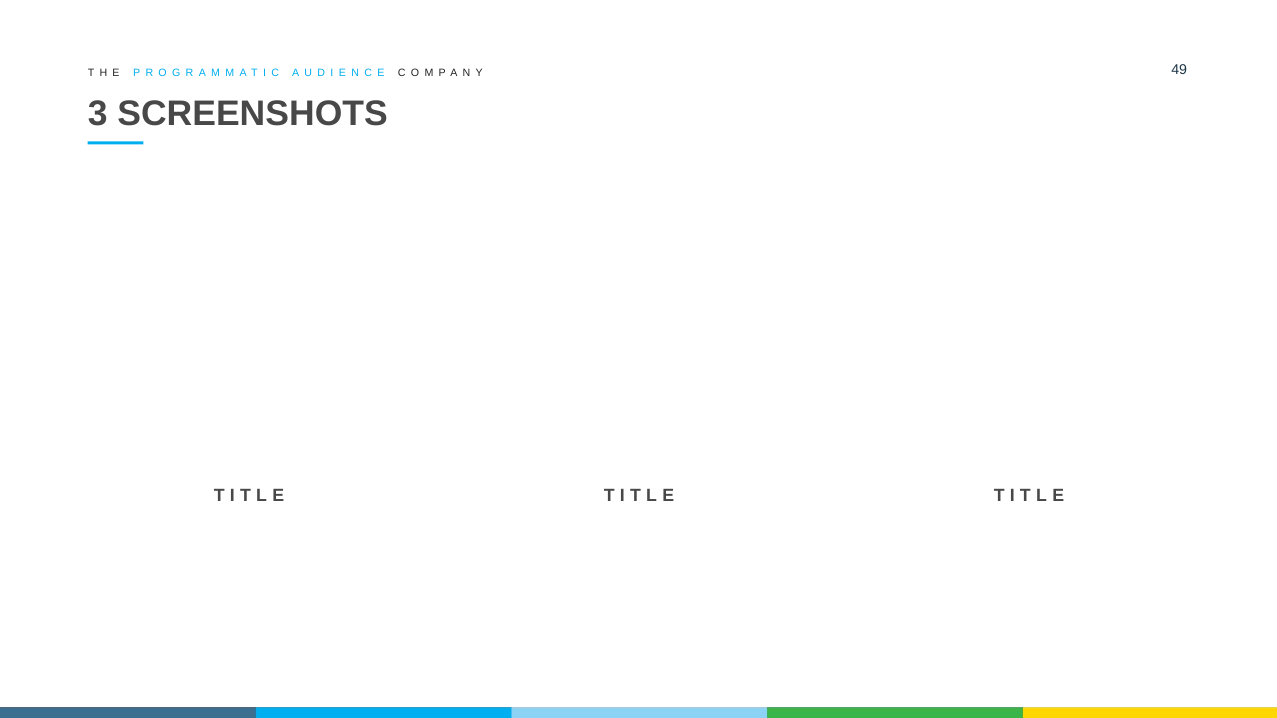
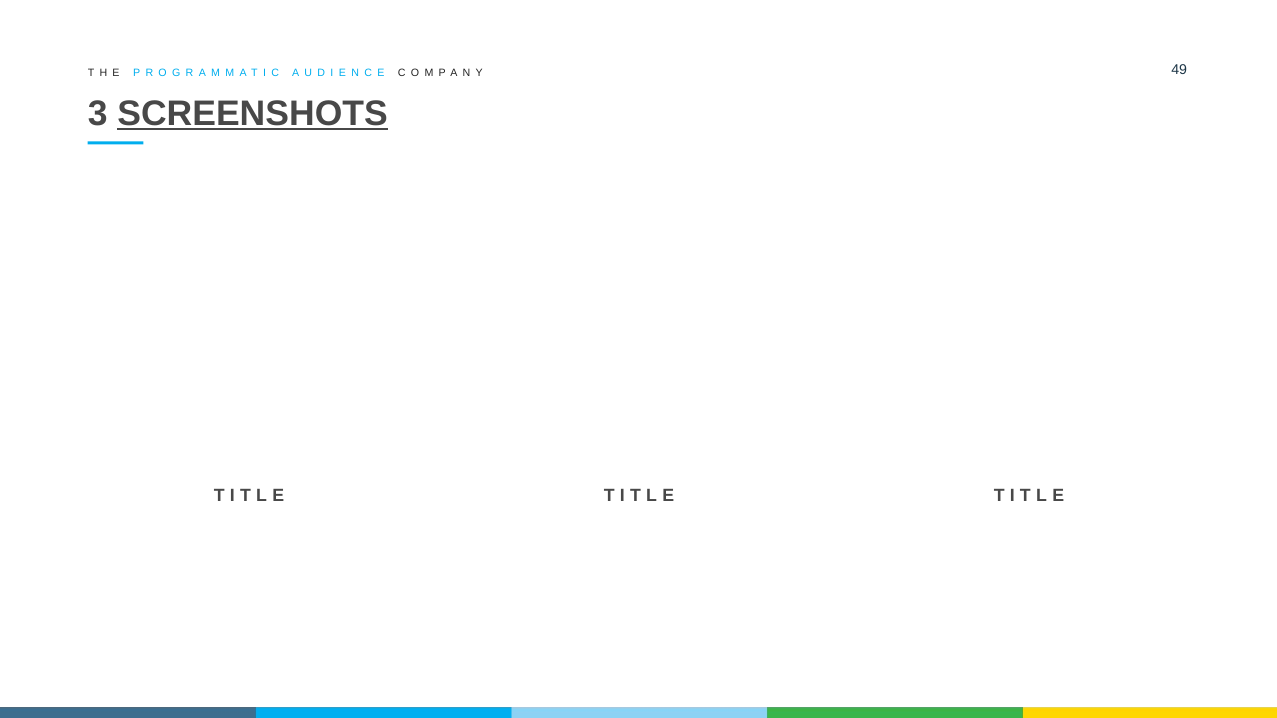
SCREENSHOTS underline: none -> present (253, 114)
